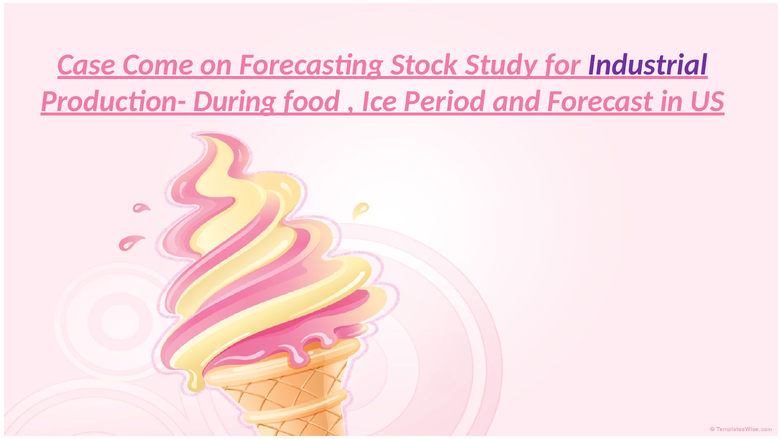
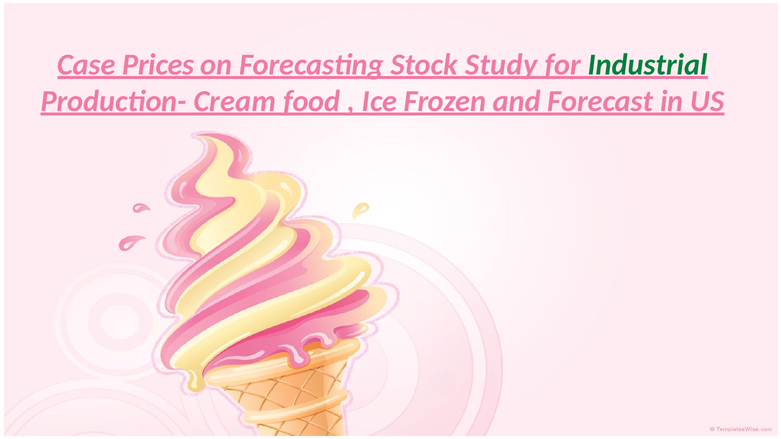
Come: Come -> Prices (158, 65)
Industrial colour: purple -> green (648, 65)
During: During -> Cream (235, 101)
Period: Period -> Frozen (445, 101)
